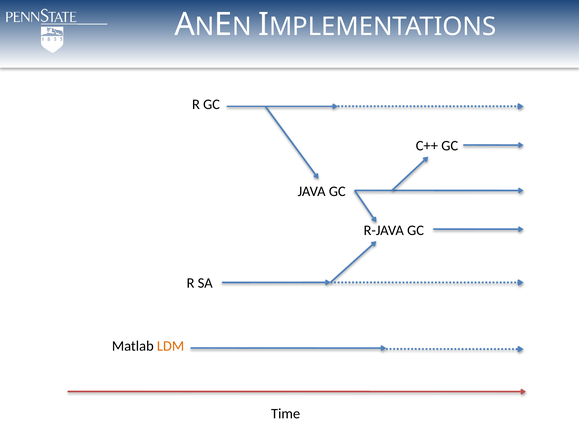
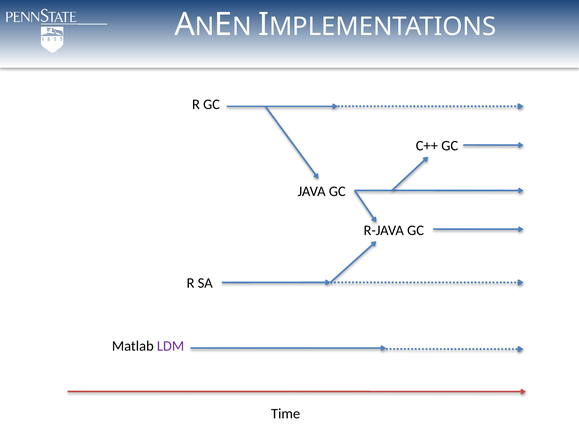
LDM colour: orange -> purple (171, 345)
